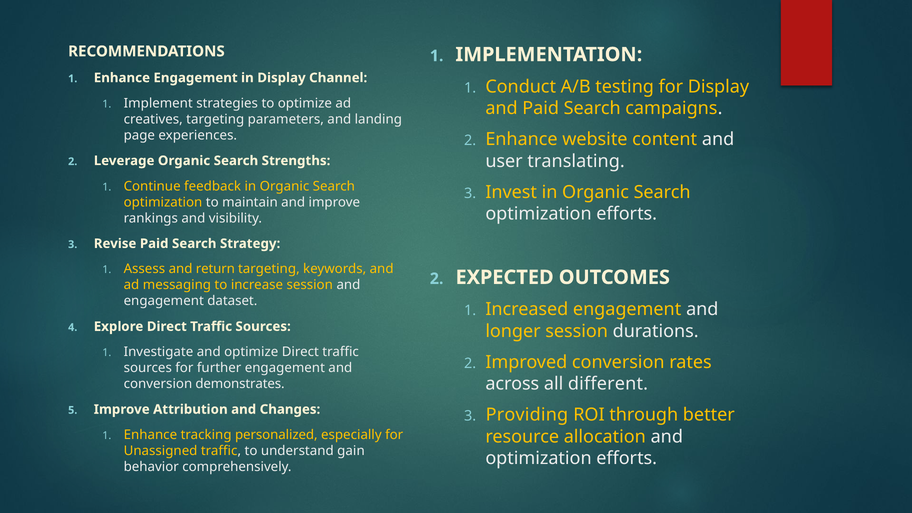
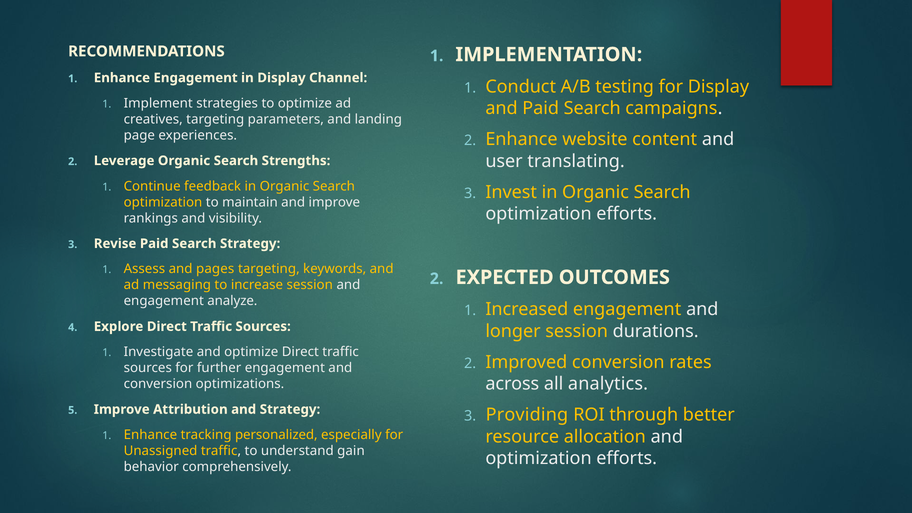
return: return -> pages (215, 269)
dataset: dataset -> analyze (232, 301)
different: different -> analytics (608, 384)
demonstrates: demonstrates -> optimizations (240, 384)
and Changes: Changes -> Strategy (290, 409)
